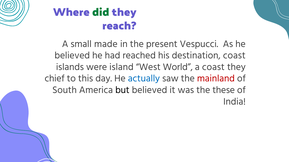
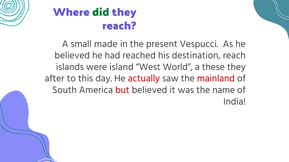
destination coast: coast -> reach (234, 56)
a coast: coast -> these (213, 67)
chief: chief -> after (55, 79)
actually colour: blue -> red (144, 79)
but colour: black -> red (122, 90)
these: these -> name (224, 90)
